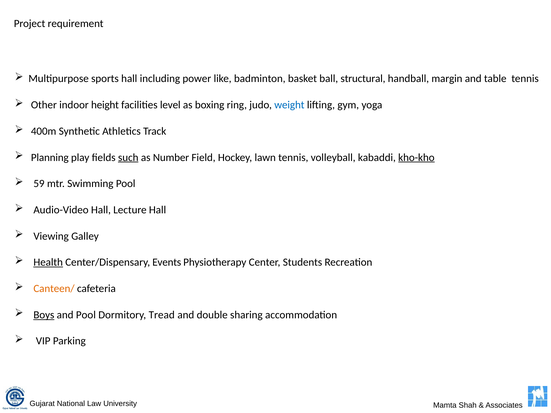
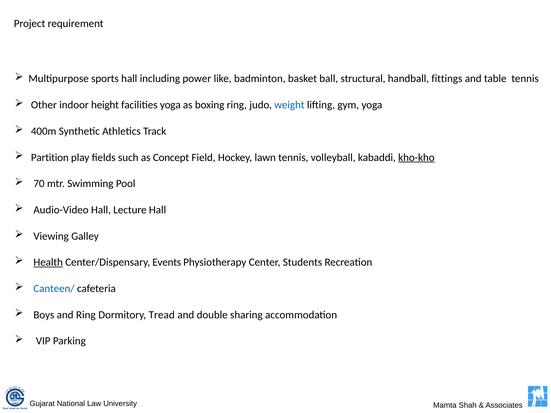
margin: margin -> fittings (447, 79)
facilities level: level -> yoga (170, 105)
Planning: Planning -> Partition (50, 158)
such underline: present -> none (128, 158)
Number: Number -> Concept (171, 158)
59: 59 -> 70 (39, 184)
Canteen/ colour: orange -> blue (54, 289)
Boys underline: present -> none (44, 315)
and Pool: Pool -> Ring (86, 315)
